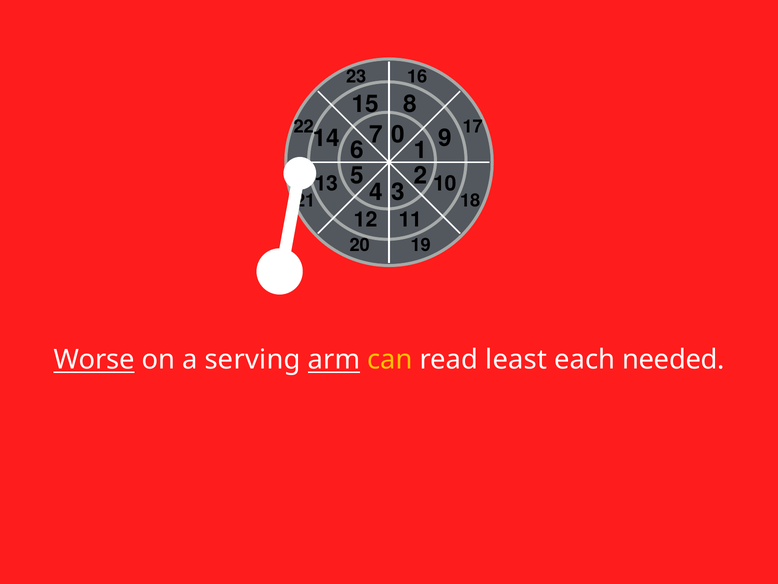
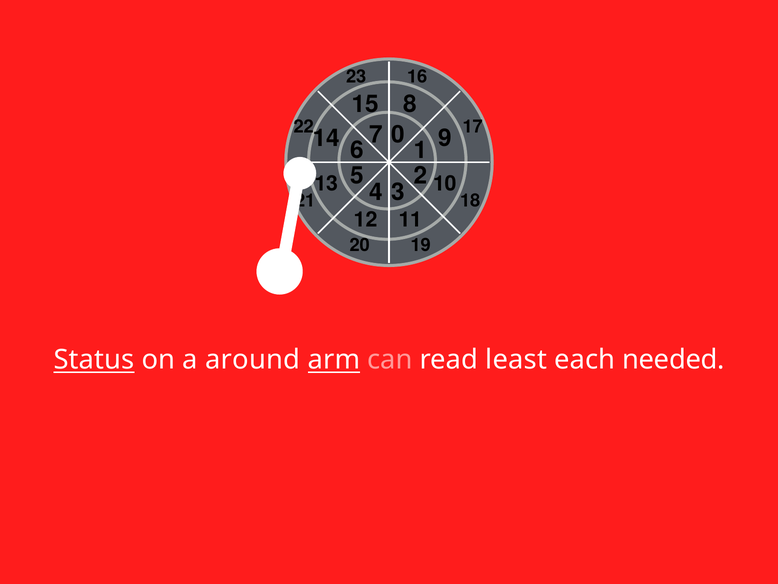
Worse: Worse -> Status (94, 360)
serving: serving -> around (253, 360)
can colour: yellow -> pink (390, 360)
